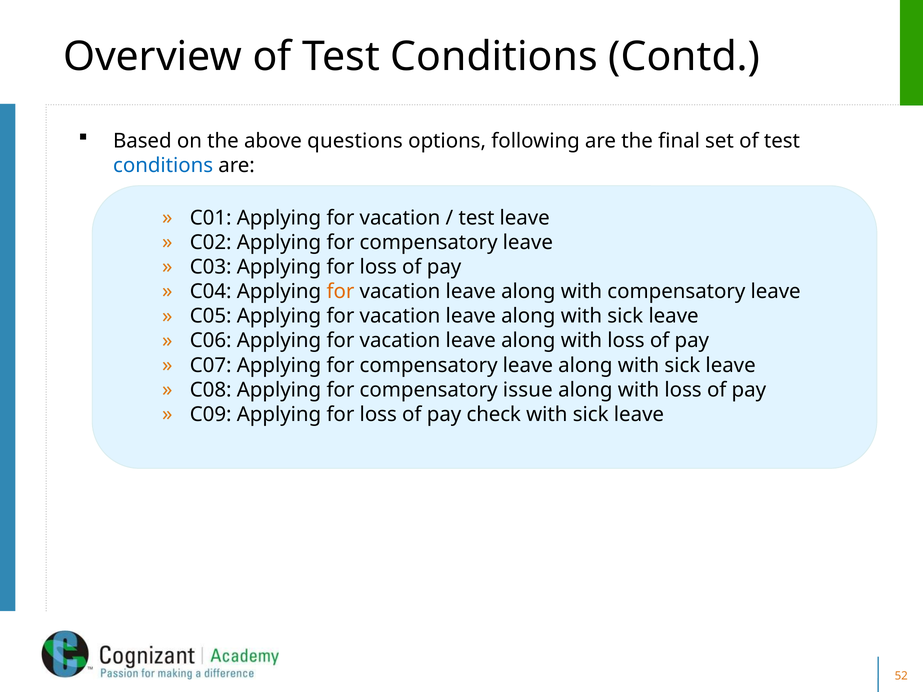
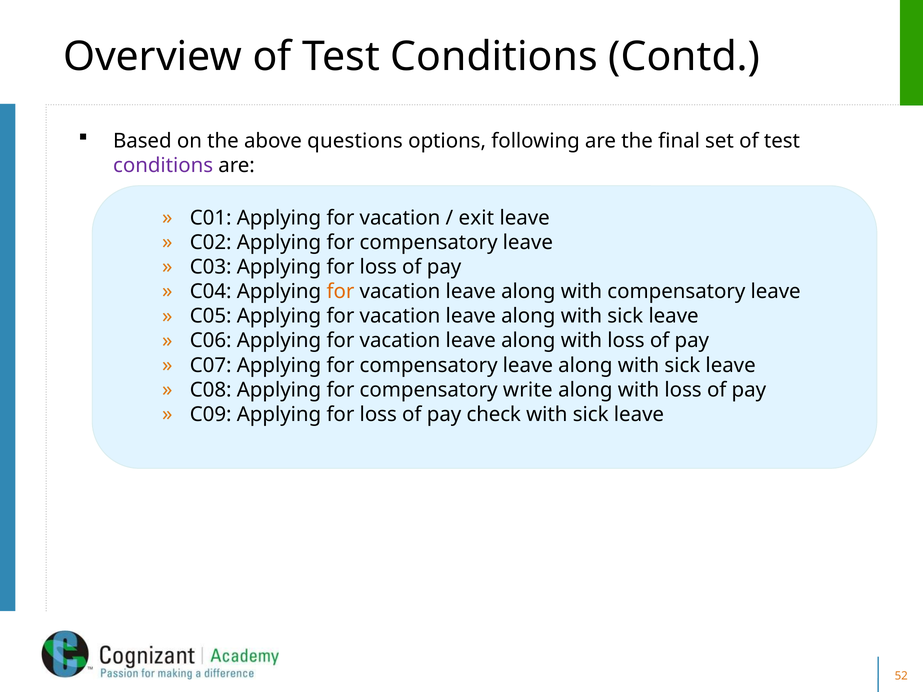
conditions colour: blue -> purple (163, 166)
test: test -> exit (476, 218)
issue: issue -> write (528, 390)
